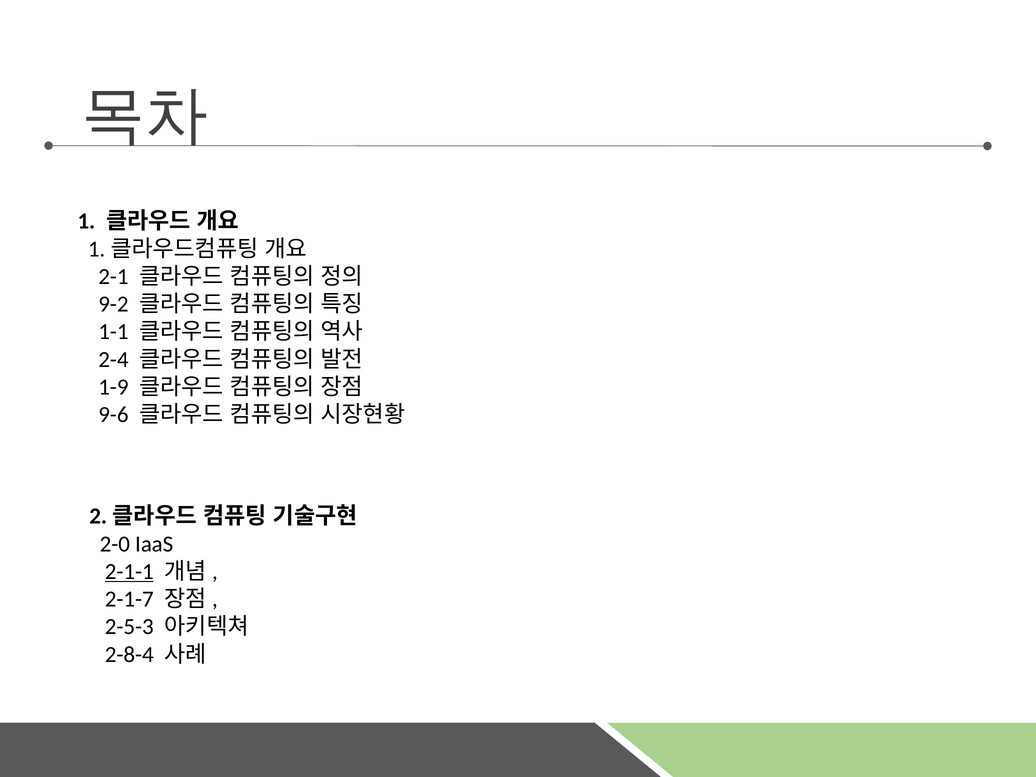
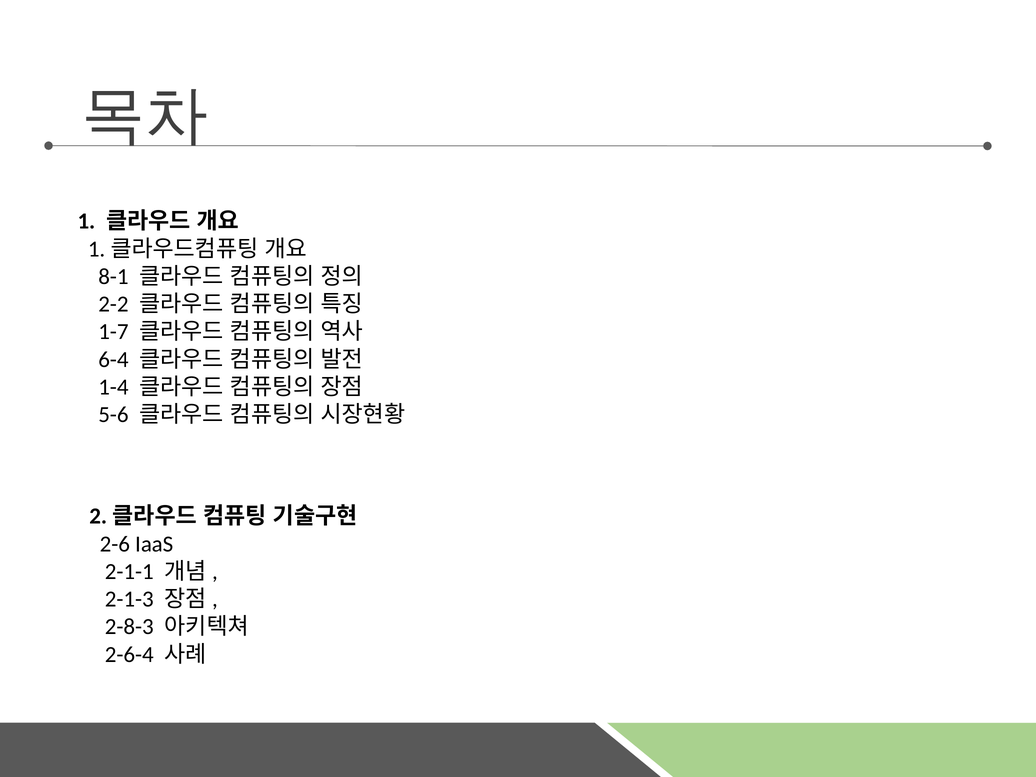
2-1: 2-1 -> 8-1 (113, 277)
9-2: 9-2 -> 2-2 (113, 304)
1-1: 1-1 -> 1-7 (113, 332)
2-4: 2-4 -> 6-4 (113, 359)
1-9: 1-9 -> 1-4 (113, 387)
9-6: 9-6 -> 5-6 (113, 415)
2-0: 2-0 -> 2-6 (115, 544)
2-1-1 underline: present -> none (129, 572)
2-1-7: 2-1-7 -> 2-1-3 (129, 599)
2-5-3: 2-5-3 -> 2-8-3 (129, 627)
2-8-4: 2-8-4 -> 2-6-4 (129, 654)
